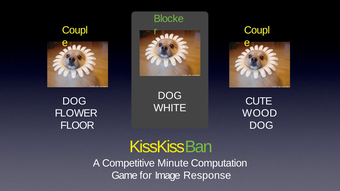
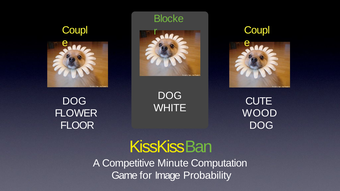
Response: Response -> Probability (207, 176)
